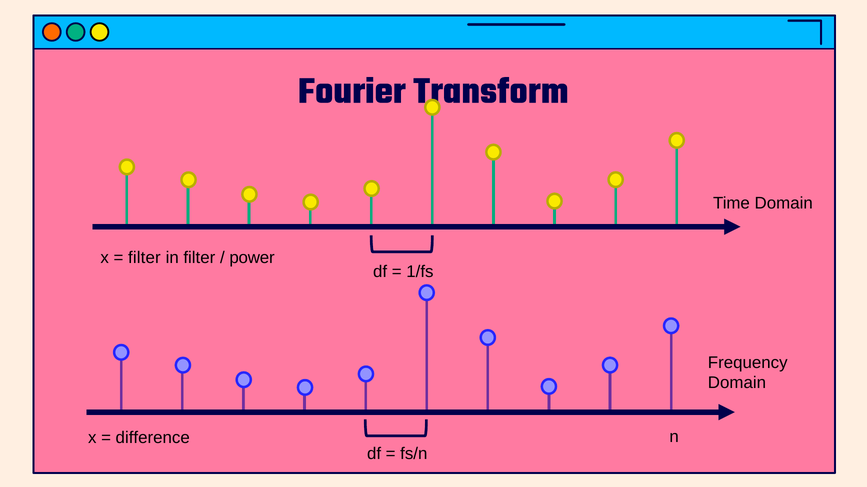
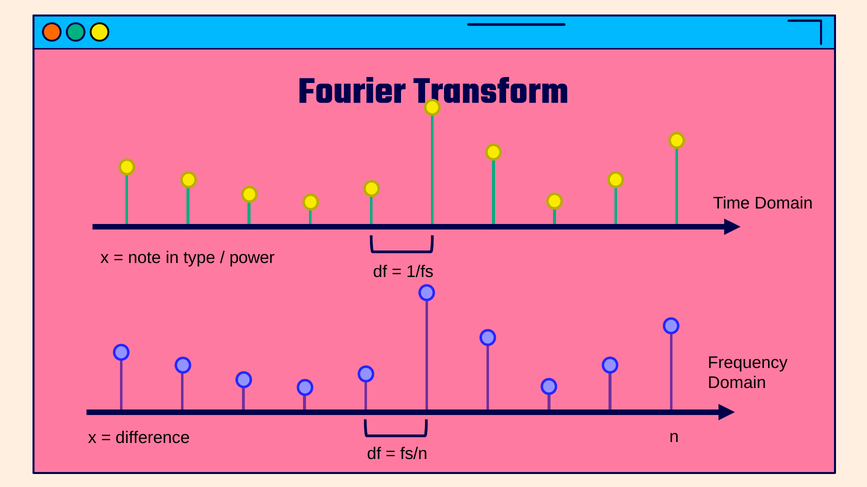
filter: filter -> note (144, 258)
in filter: filter -> type (199, 258)
